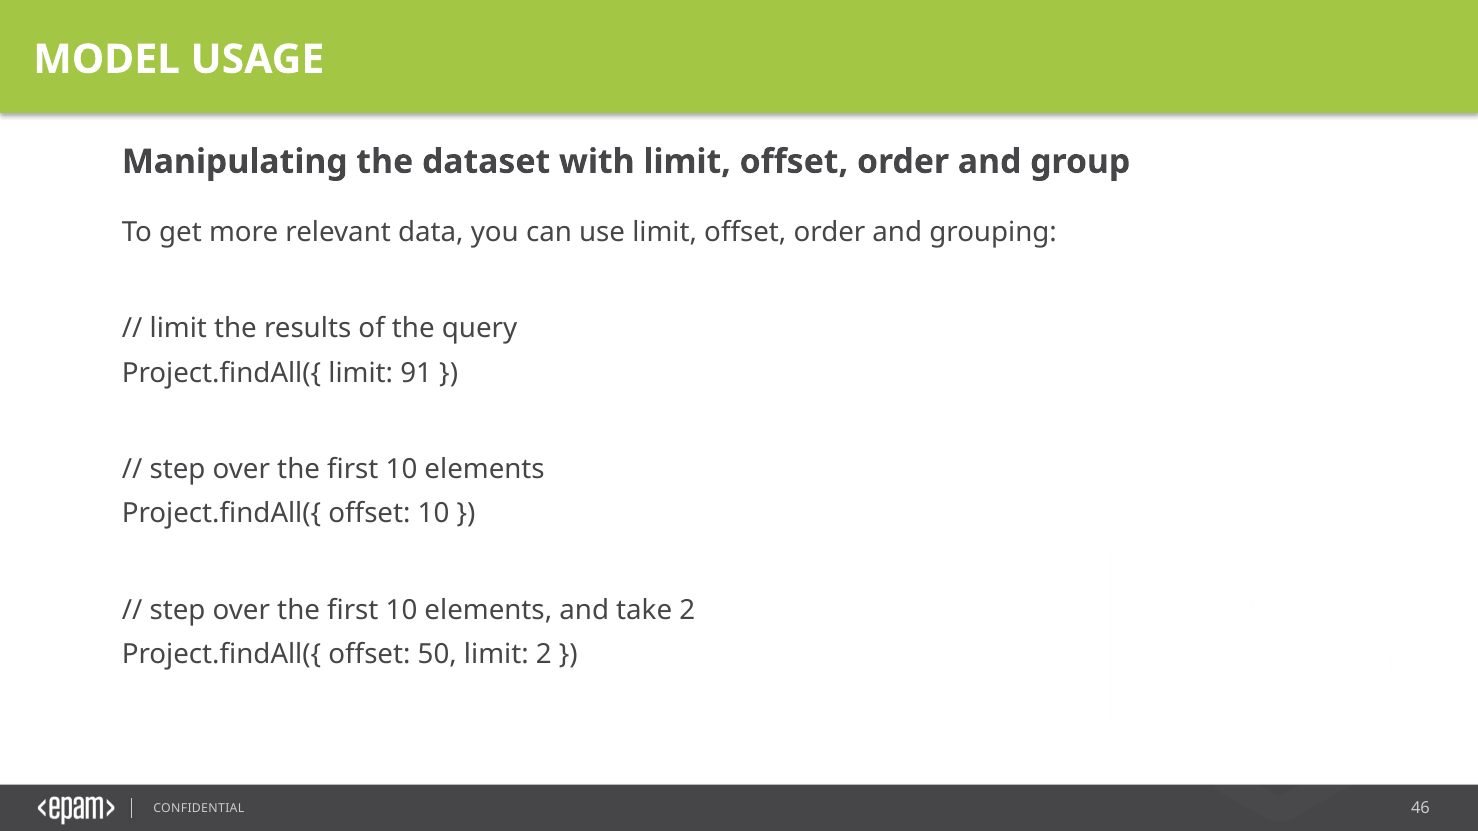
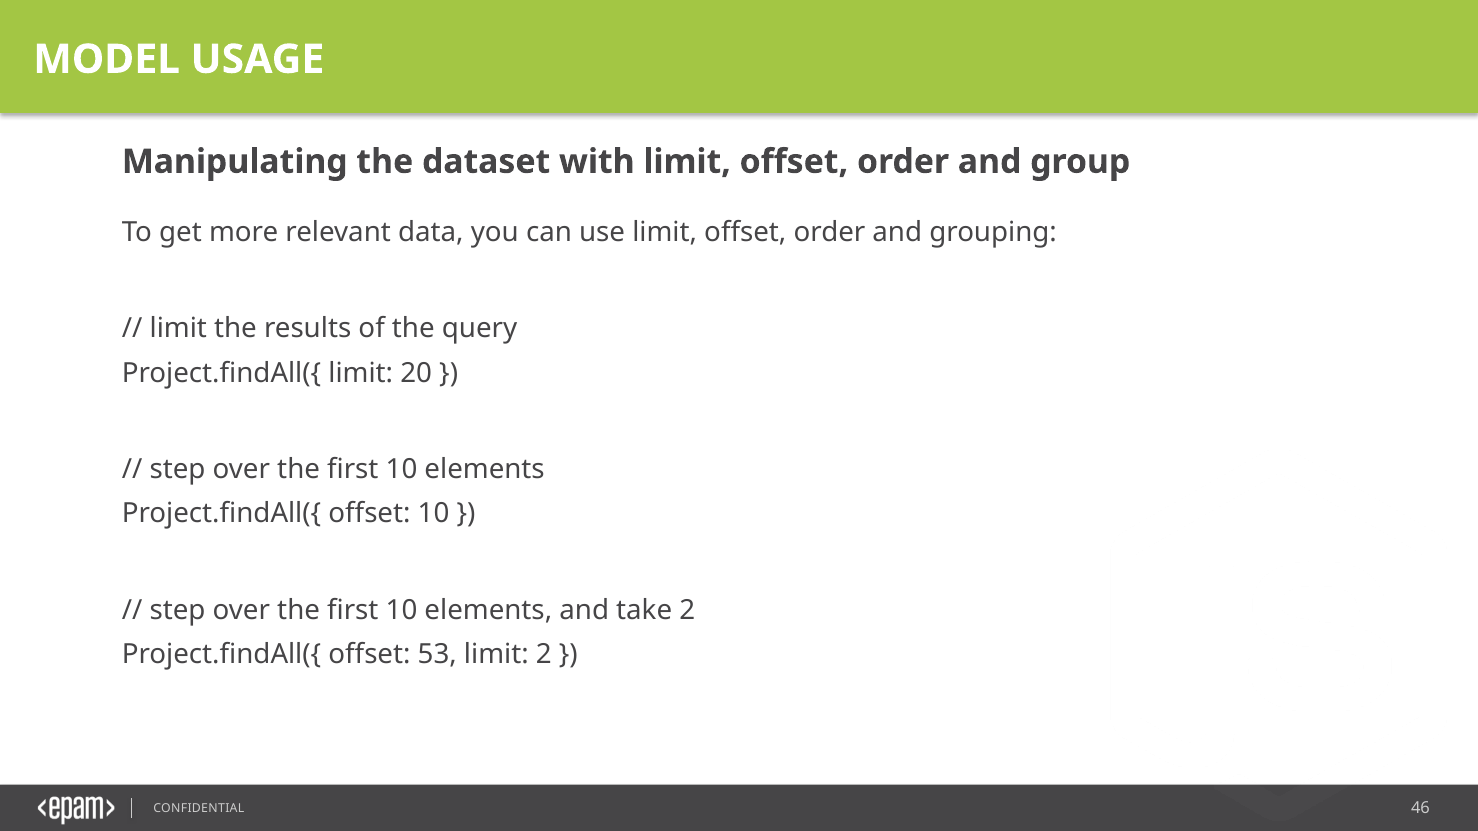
91: 91 -> 20 (416, 373)
50: 50 -> 53 (437, 654)
